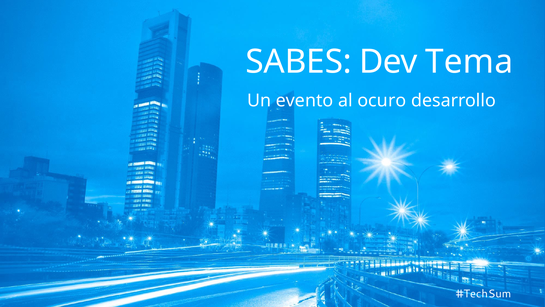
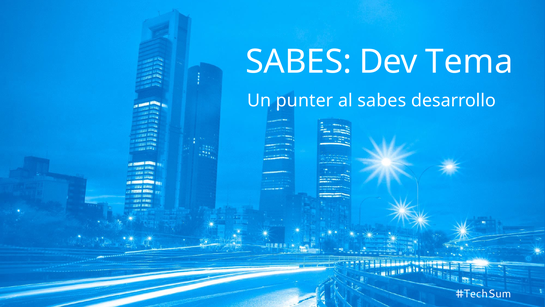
evento: evento -> punter (305, 100)
al ocuro: ocuro -> sabes (382, 100)
